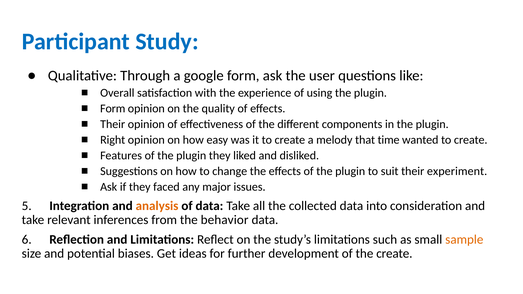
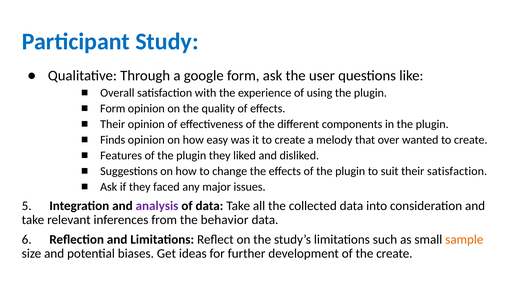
Right: Right -> Finds (113, 140)
time: time -> over (389, 140)
their experiment: experiment -> satisfaction (457, 171)
analysis colour: orange -> purple (157, 206)
